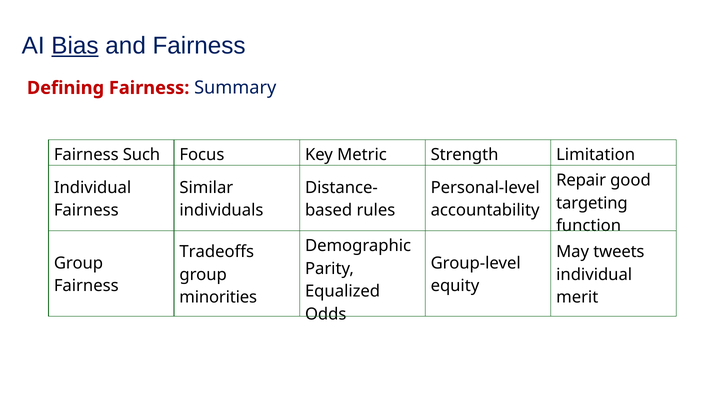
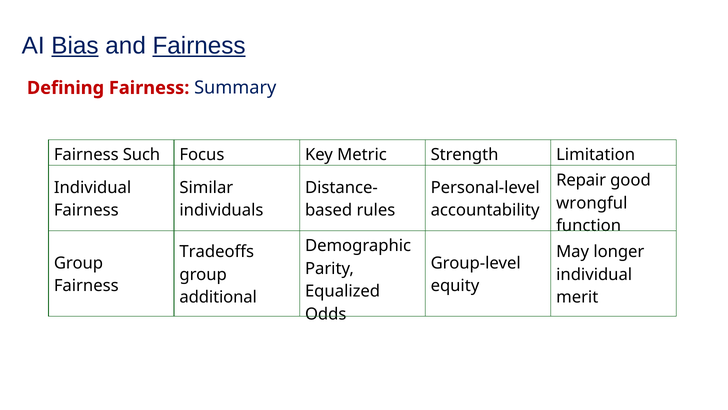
Fairness underline: none -> present (199, 46)
targeting: targeting -> wrongful (592, 203)
tweets: tweets -> longer (619, 251)
minorities: minorities -> additional (218, 297)
